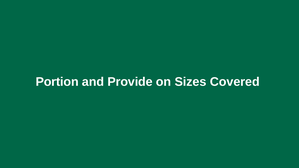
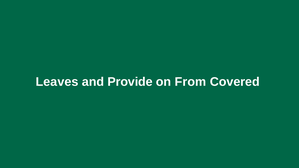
Portion: Portion -> Leaves (57, 82)
Sizes: Sizes -> From (190, 82)
